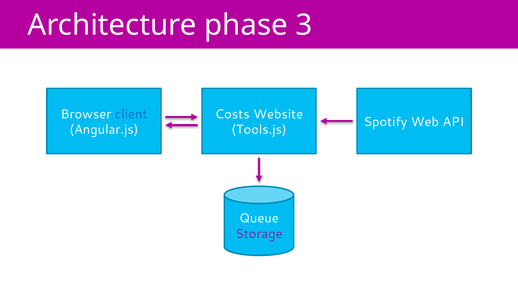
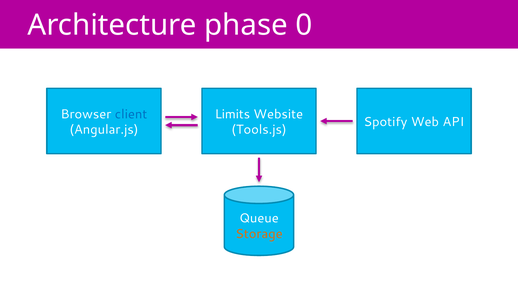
3: 3 -> 0 (304, 25)
Costs: Costs -> Limits (232, 114)
Storage colour: purple -> orange (259, 234)
